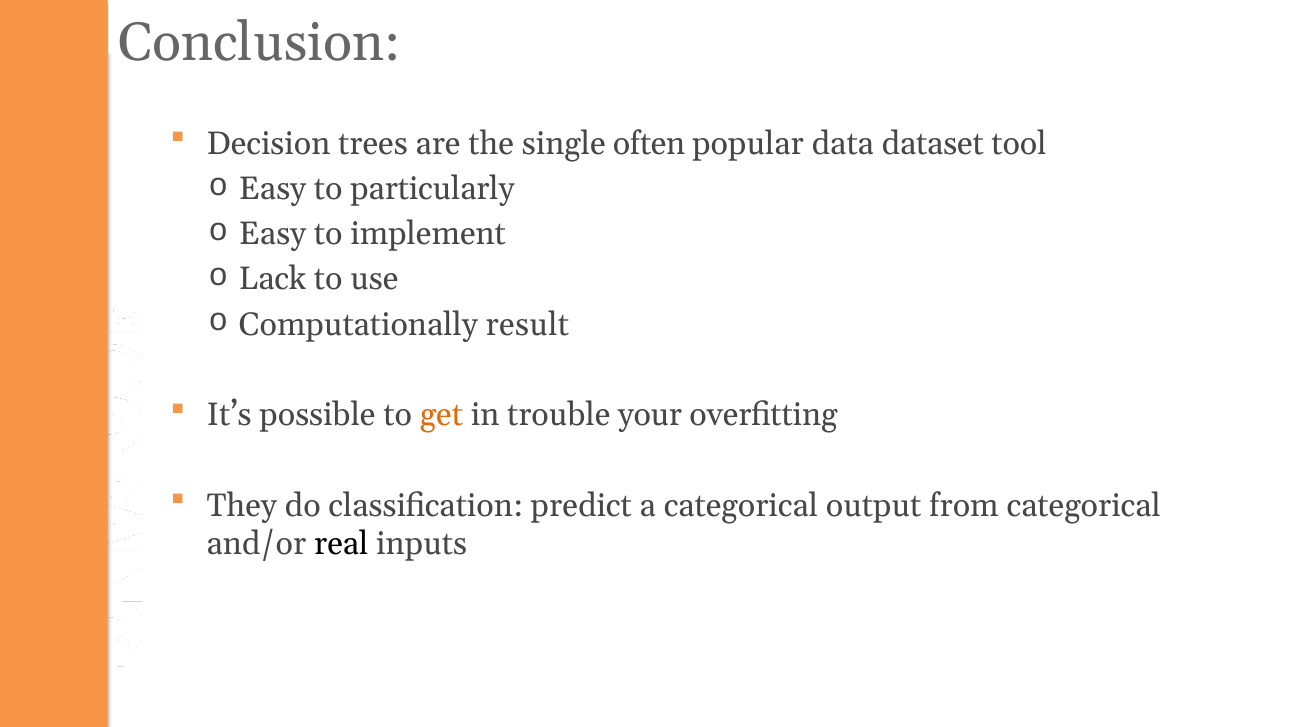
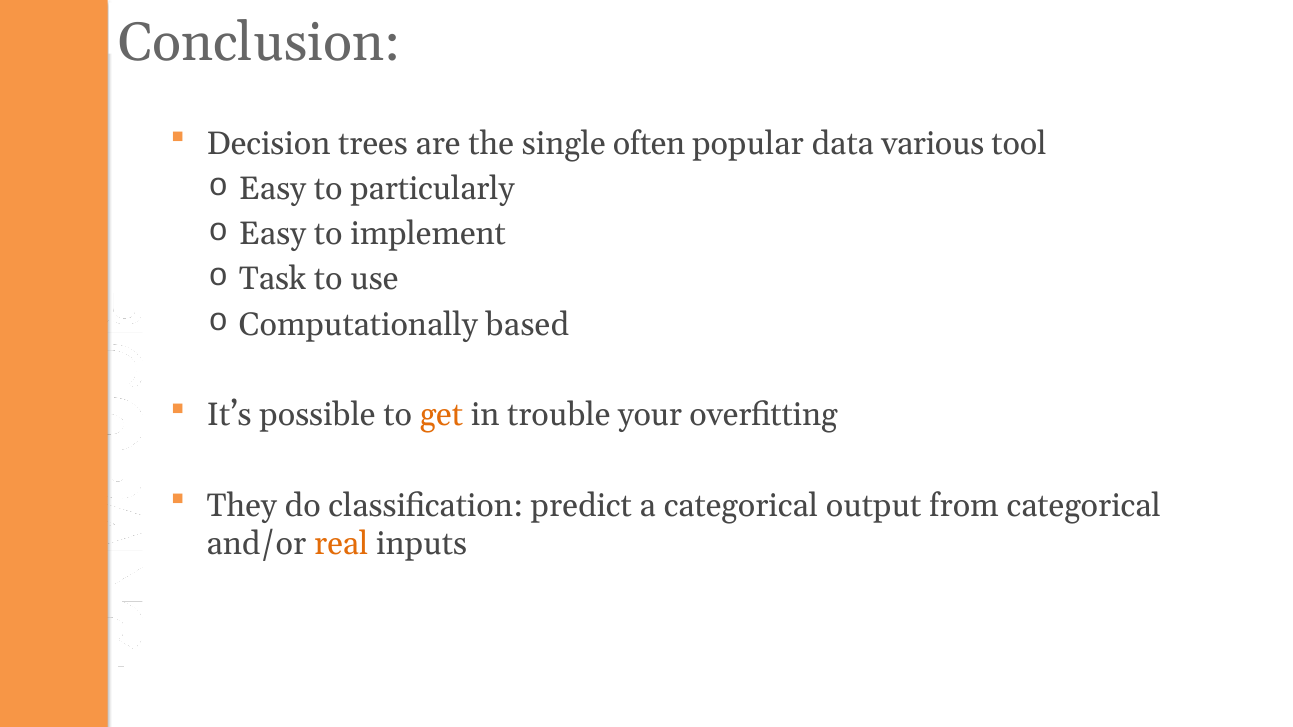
dataset: dataset -> various (933, 144)
Lack: Lack -> Task (273, 279)
result: result -> based (527, 325)
real colour: black -> orange (341, 544)
